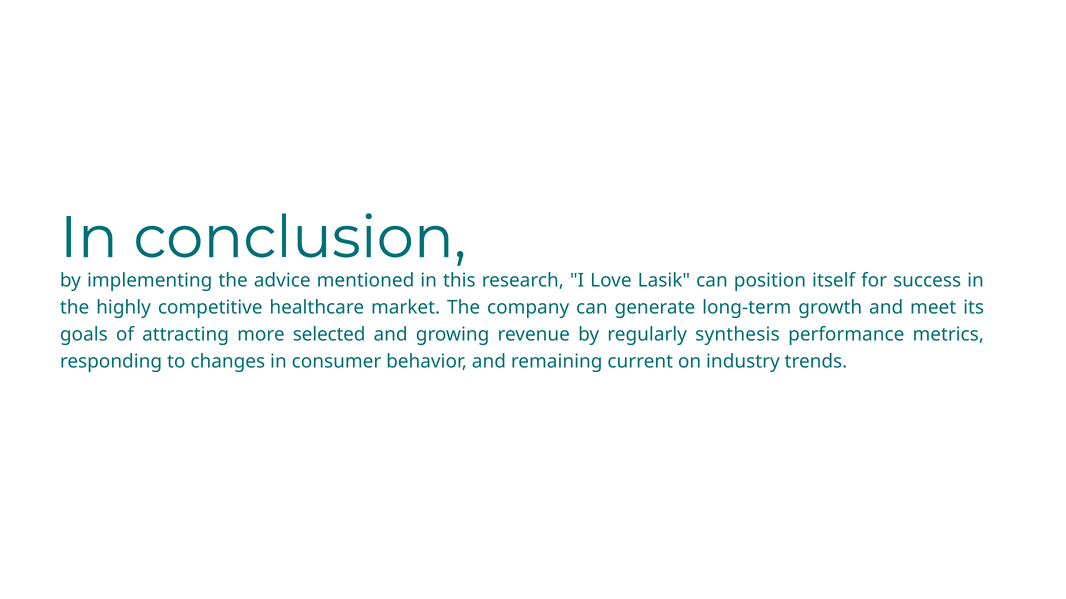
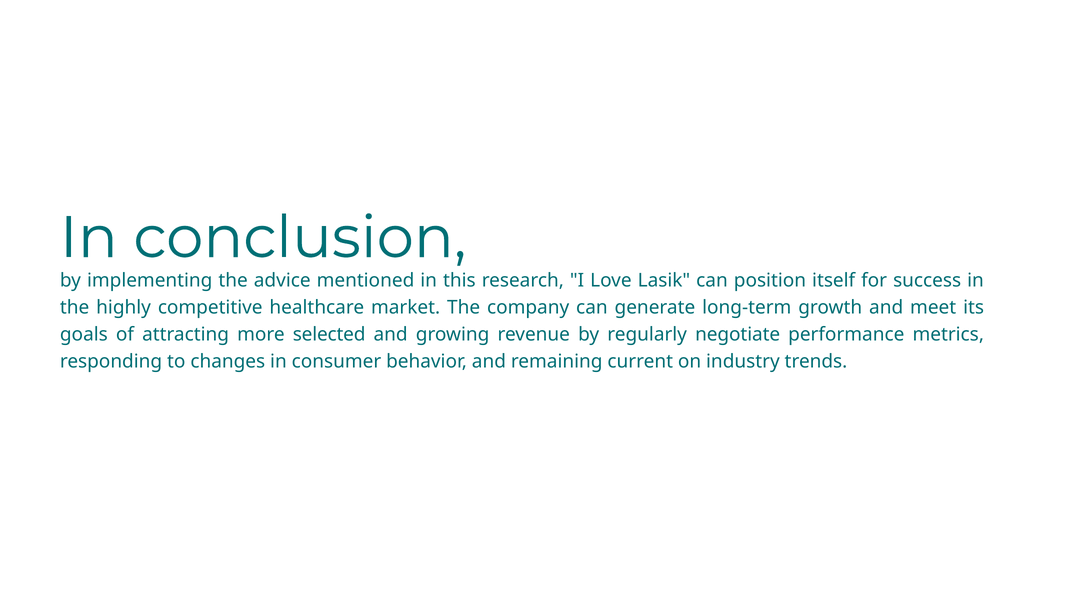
synthesis: synthesis -> negotiate (738, 335)
